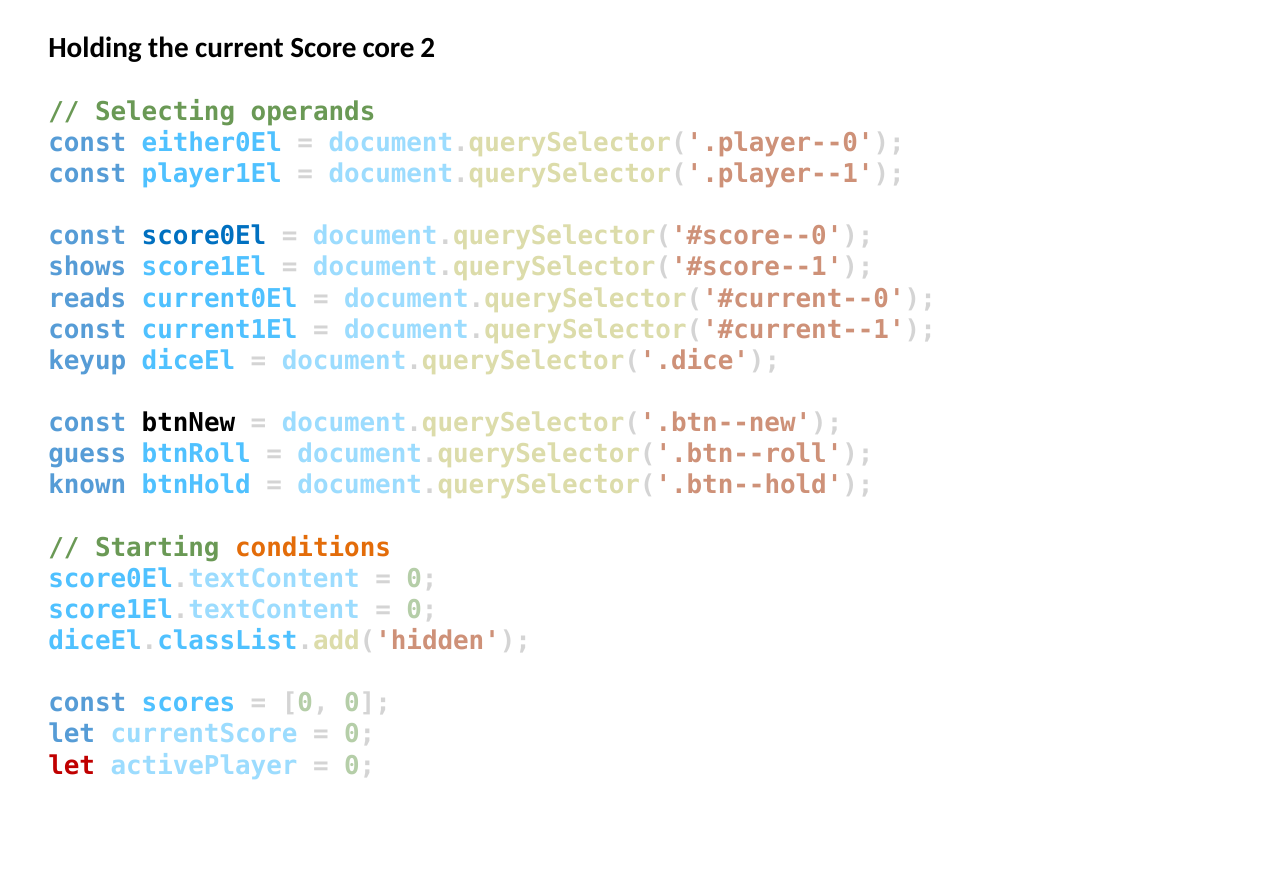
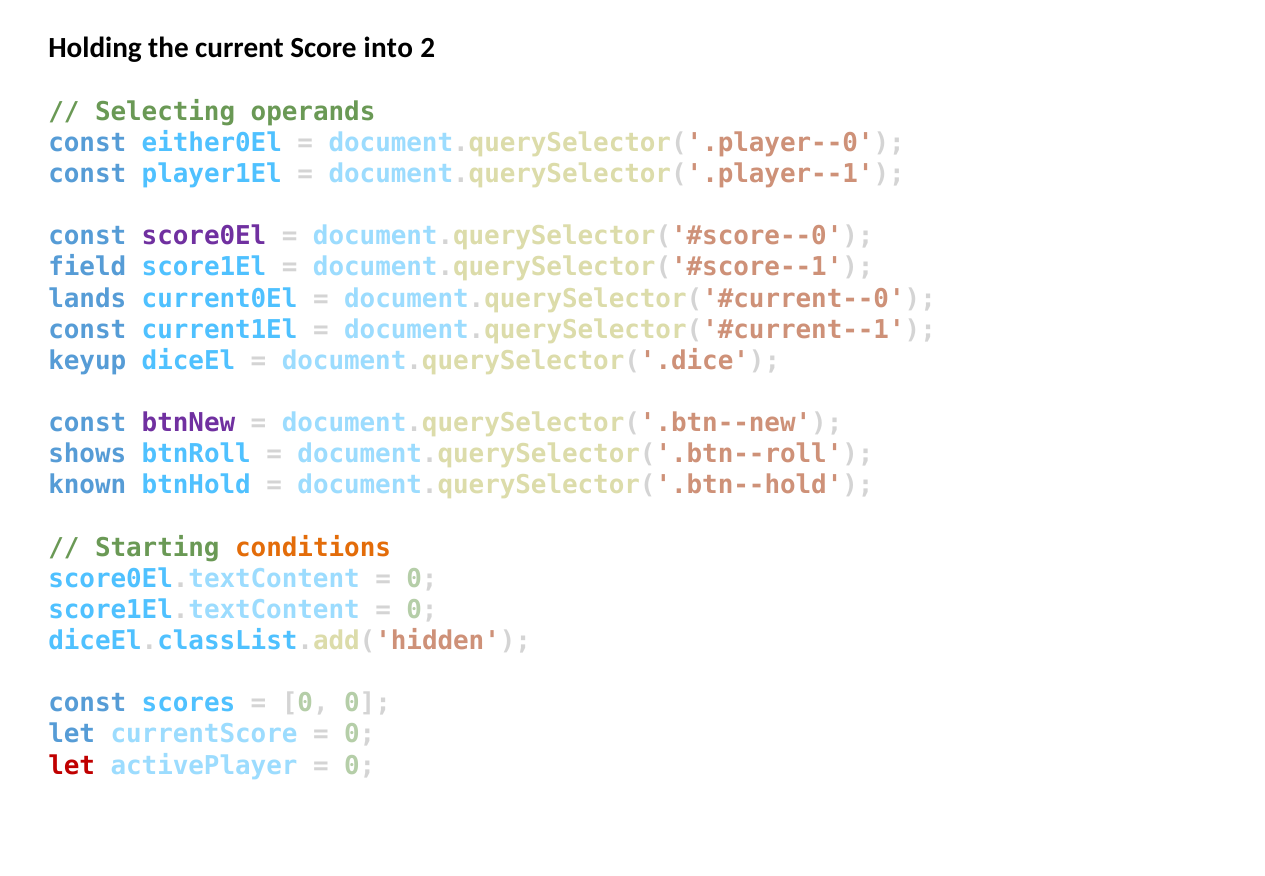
core: core -> into (388, 48)
score0El colour: blue -> purple (204, 236)
shows: shows -> field (87, 267)
reads: reads -> lands (87, 298)
btnNew colour: black -> purple (188, 423)
guess: guess -> shows (87, 454)
